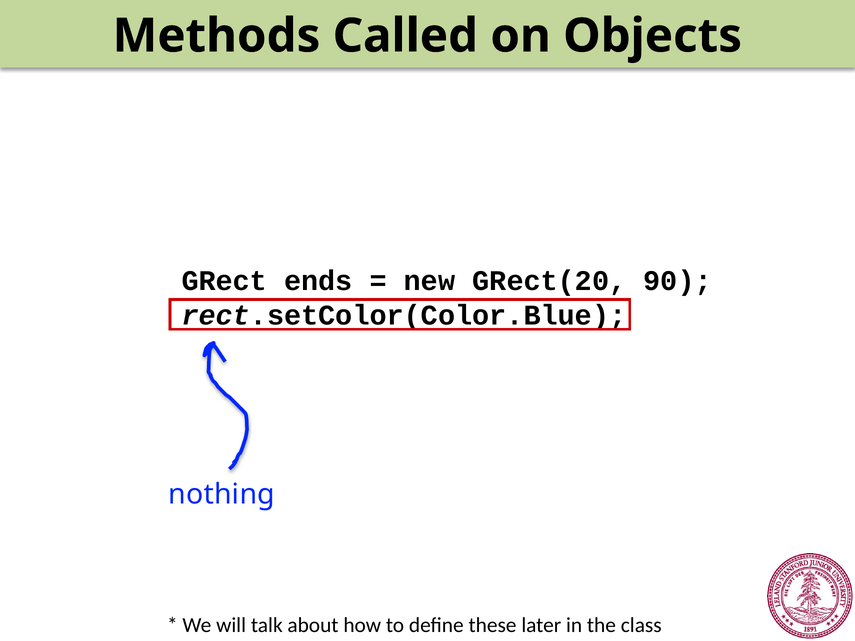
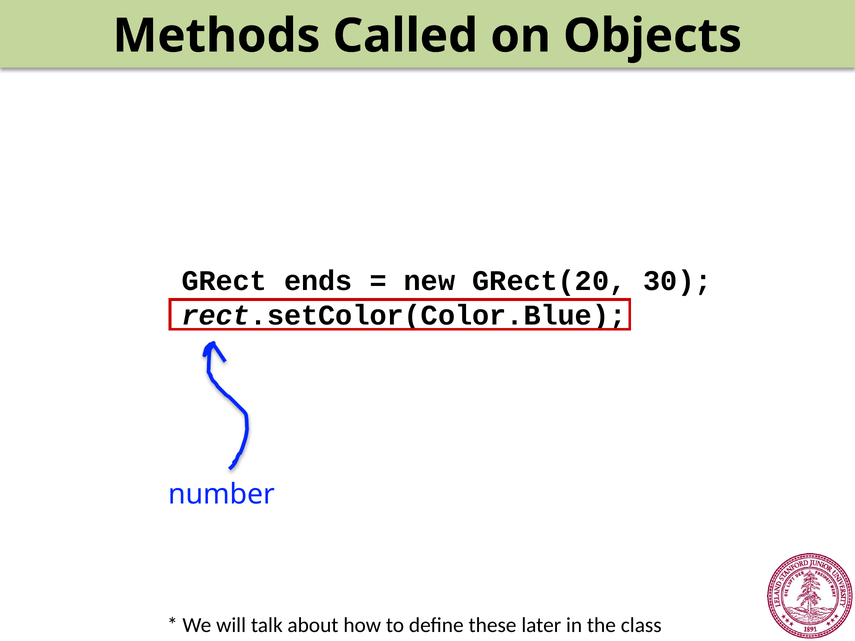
90: 90 -> 30 (678, 281)
nothing: nothing -> number (222, 495)
